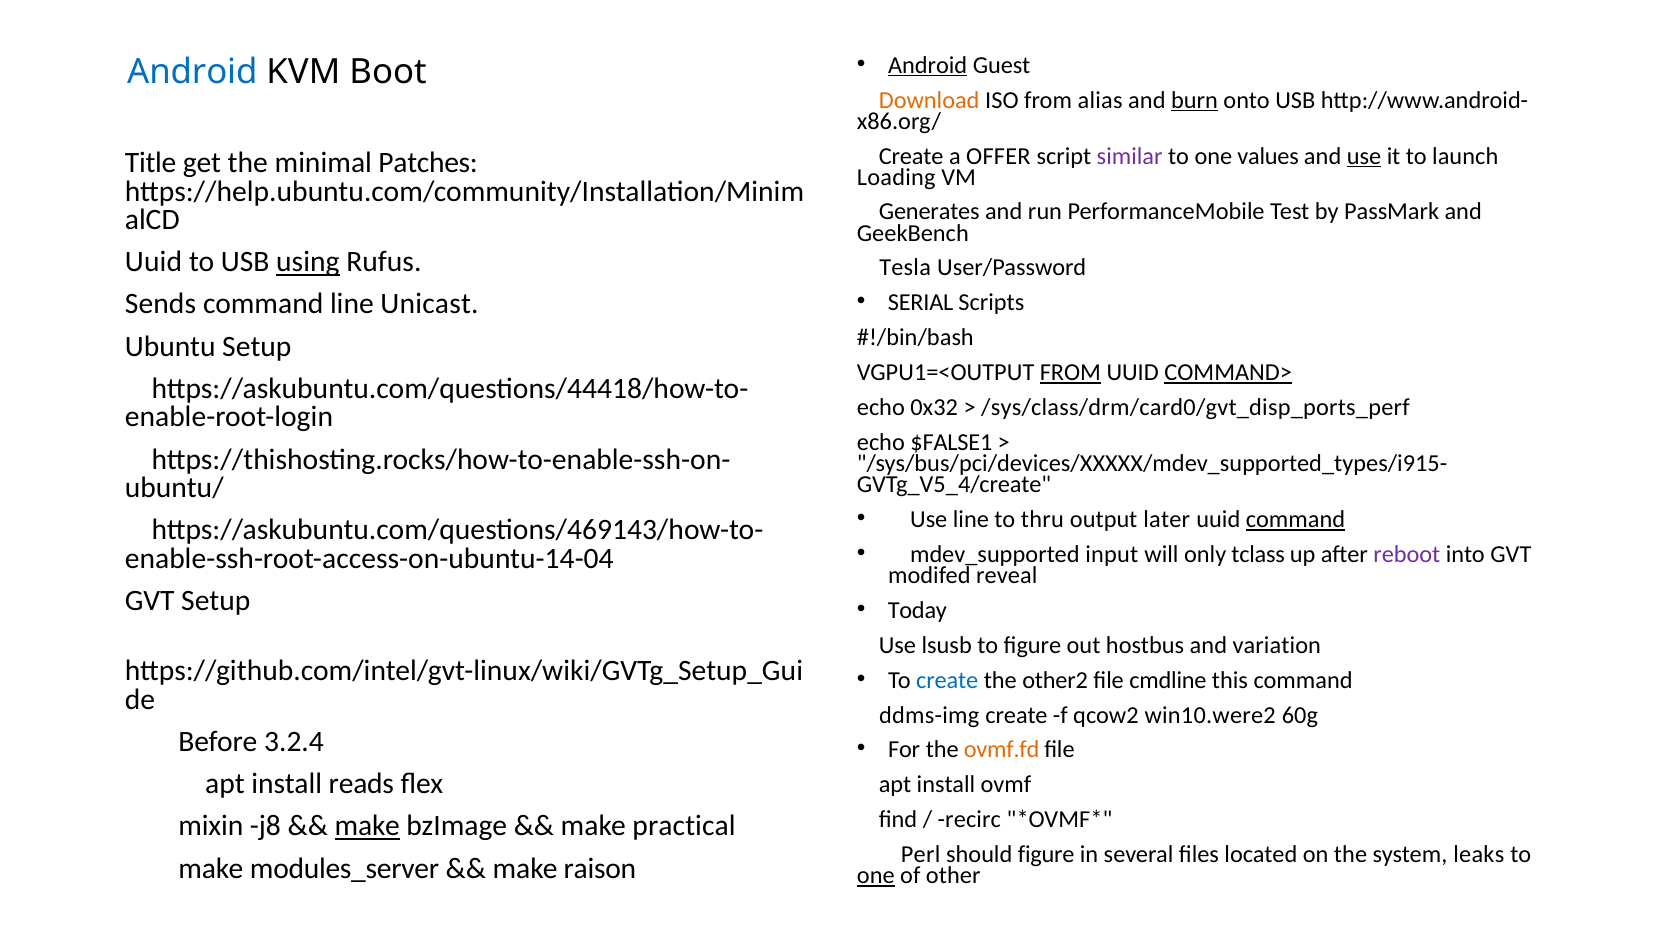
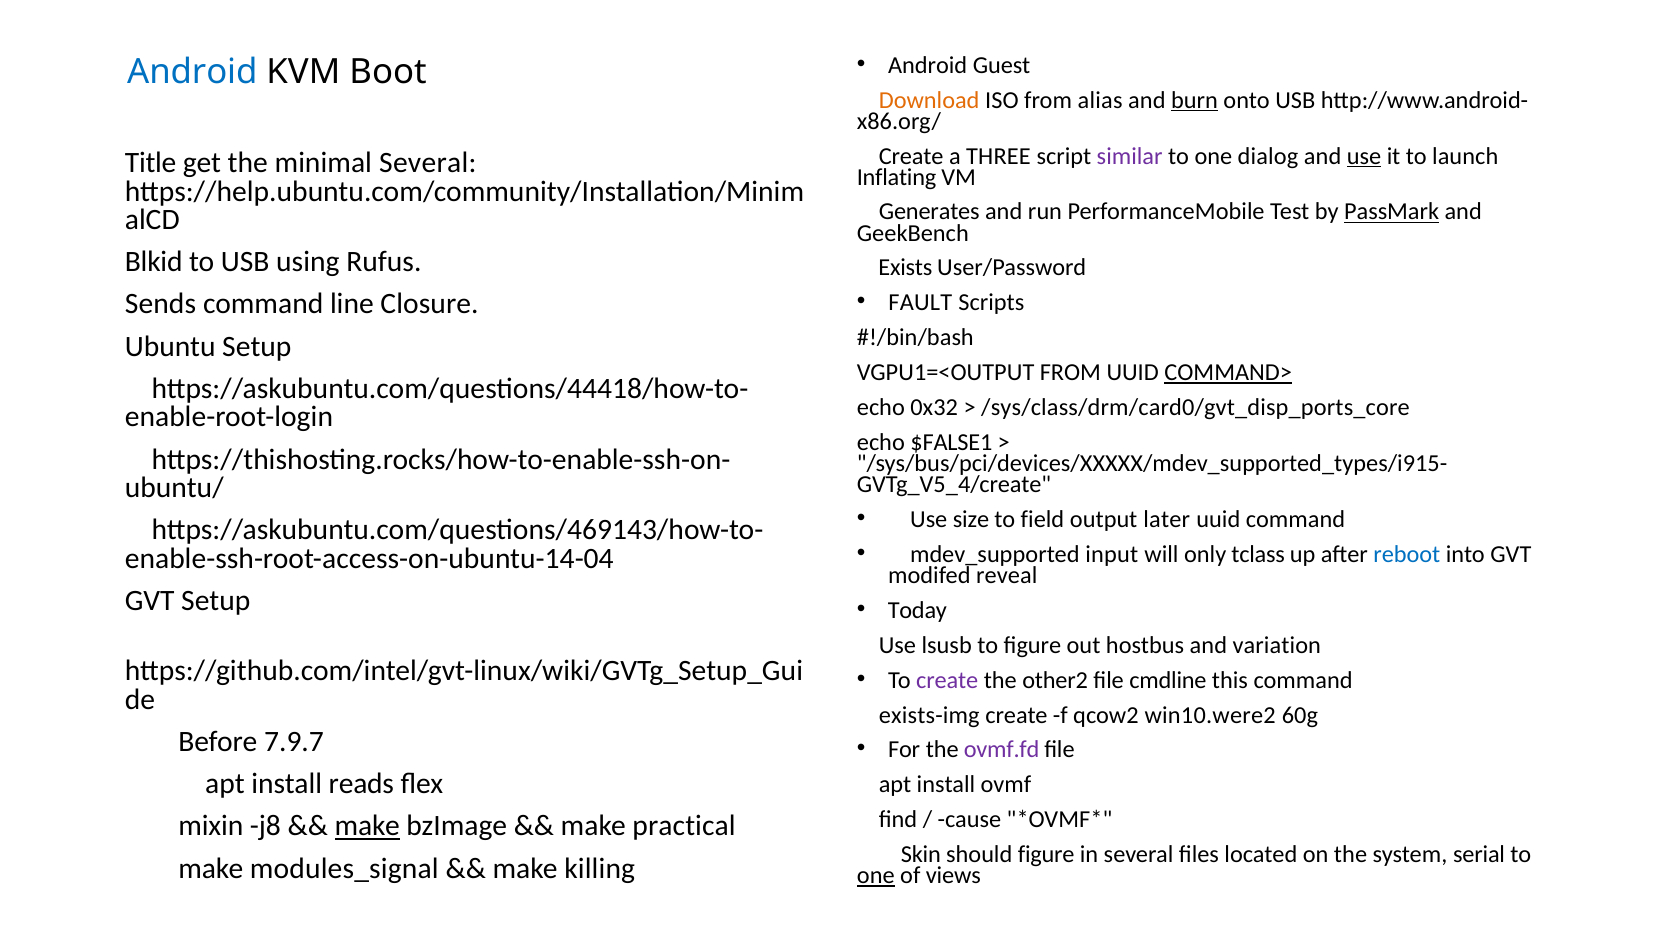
Android underline: present -> none (928, 65)
OFFER: OFFER -> THREE (998, 156)
values: values -> dialog (1268, 156)
minimal Patches: Patches -> Several (428, 163)
Loading: Loading -> Inflating (897, 177)
PassMark underline: none -> present (1392, 212)
Uuid: Uuid -> Blkid (154, 262)
using underline: present -> none (308, 262)
Tesla: Tesla -> Exists (905, 268)
SERIAL: SERIAL -> FAULT (920, 303)
Unicast: Unicast -> Closure (430, 304)
FROM underline: present -> none (1070, 373)
/sys/class/drm/card0/gvt_disp_ports_perf: /sys/class/drm/card0/gvt_disp_ports_perf -> /sys/class/drm/card0/gvt_disp_ports_core (1196, 408)
Use line: line -> size (971, 520)
thru: thru -> field (1042, 520)
command underline: present -> none (1295, 520)
reboot colour: purple -> blue (1407, 554)
create colour: blue -> purple (947, 680)
ddms-img: ddms-img -> exists-img (929, 715)
3.2.4: 3.2.4 -> 7.9.7 (294, 742)
ovmf.fd colour: orange -> purple (1002, 750)
recirc: recirc -> cause (969, 820)
Perl: Perl -> Skin (921, 855)
leaks: leaks -> serial (1479, 855)
modules_server: modules_server -> modules_signal (344, 869)
raison: raison -> killing (600, 869)
other: other -> views (953, 876)
